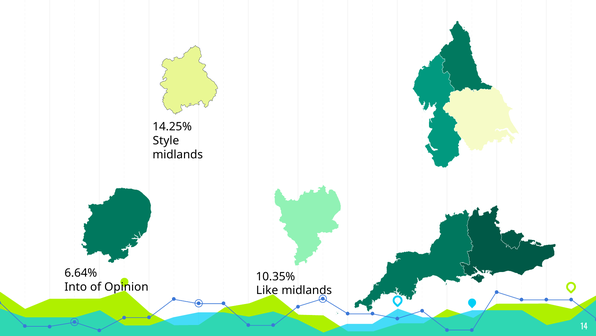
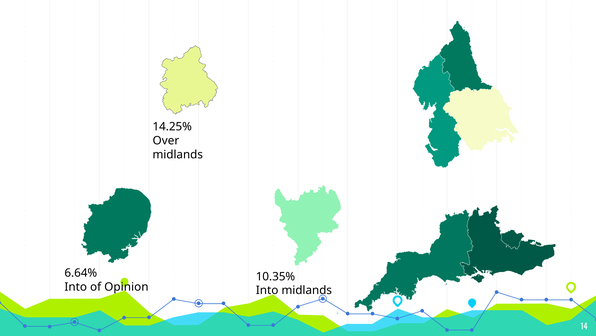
Style: Style -> Over (166, 140)
Like: Like -> Into (267, 290)
